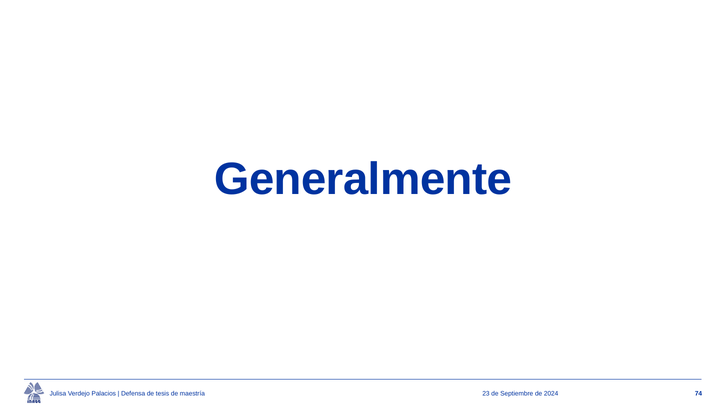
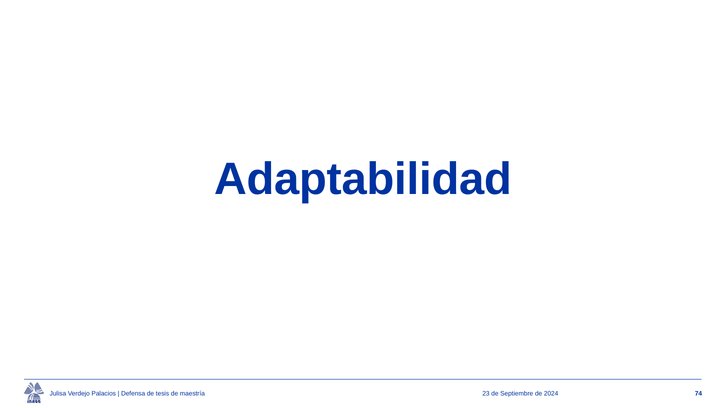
Generalmente: Generalmente -> Adaptabilidad (363, 180)
